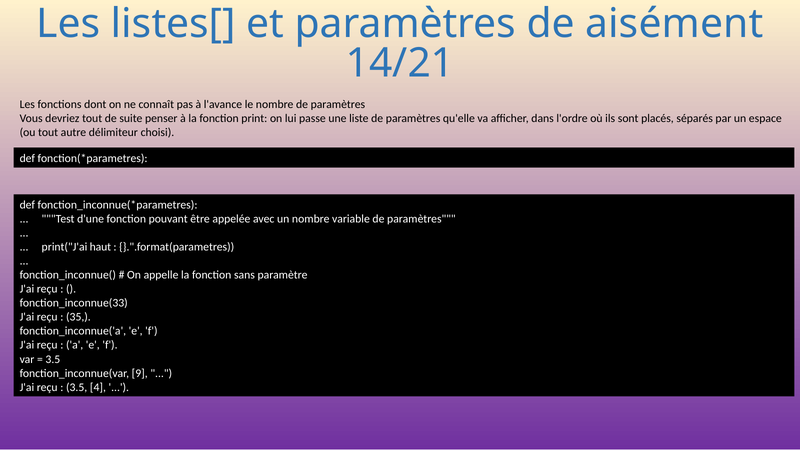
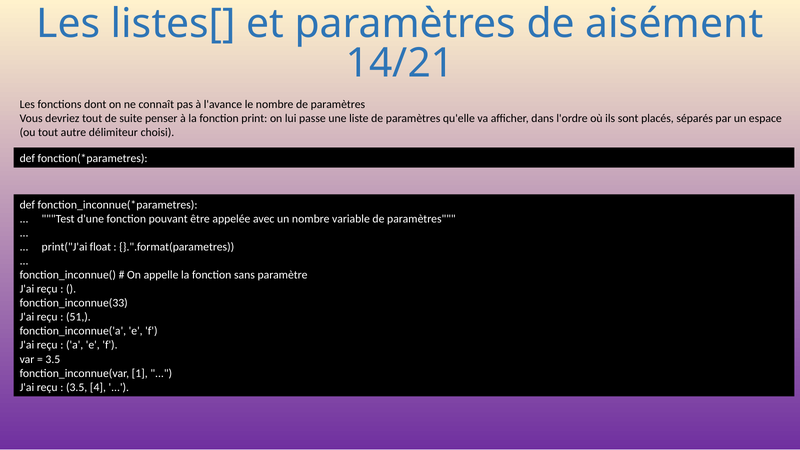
haut: haut -> float (100, 247)
35: 35 -> 51 (78, 317)
9: 9 -> 1 (140, 373)
